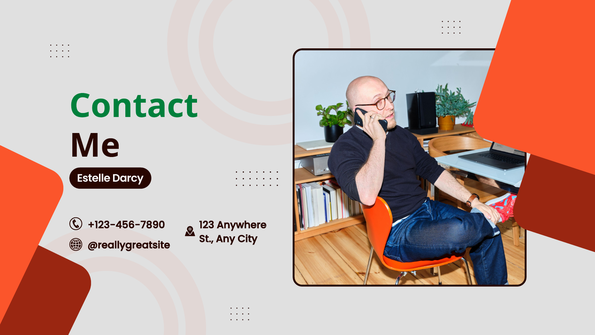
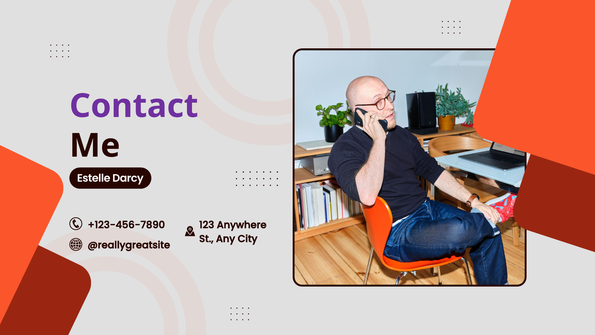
Contact colour: green -> purple (134, 106)
